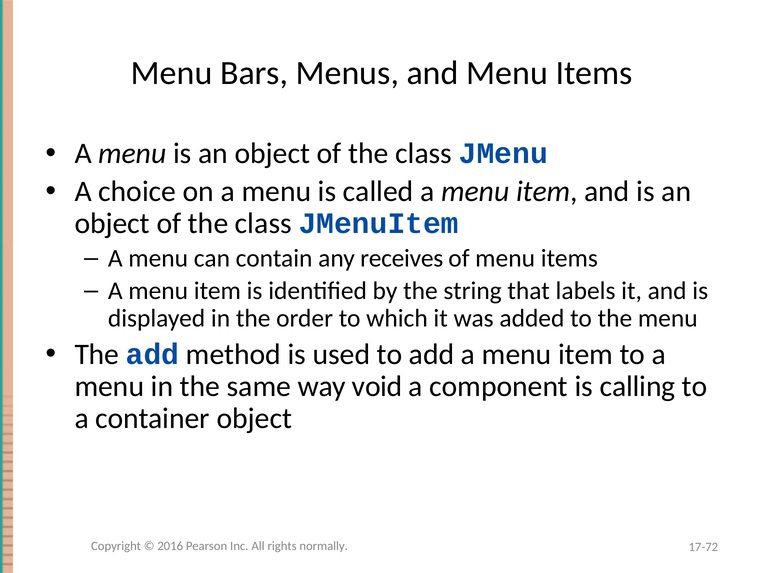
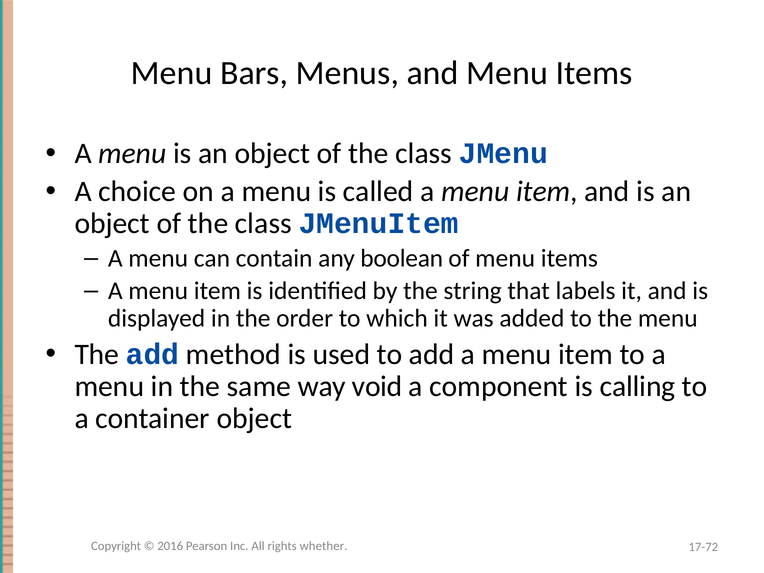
receives: receives -> boolean (402, 258)
normally: normally -> whether (324, 546)
